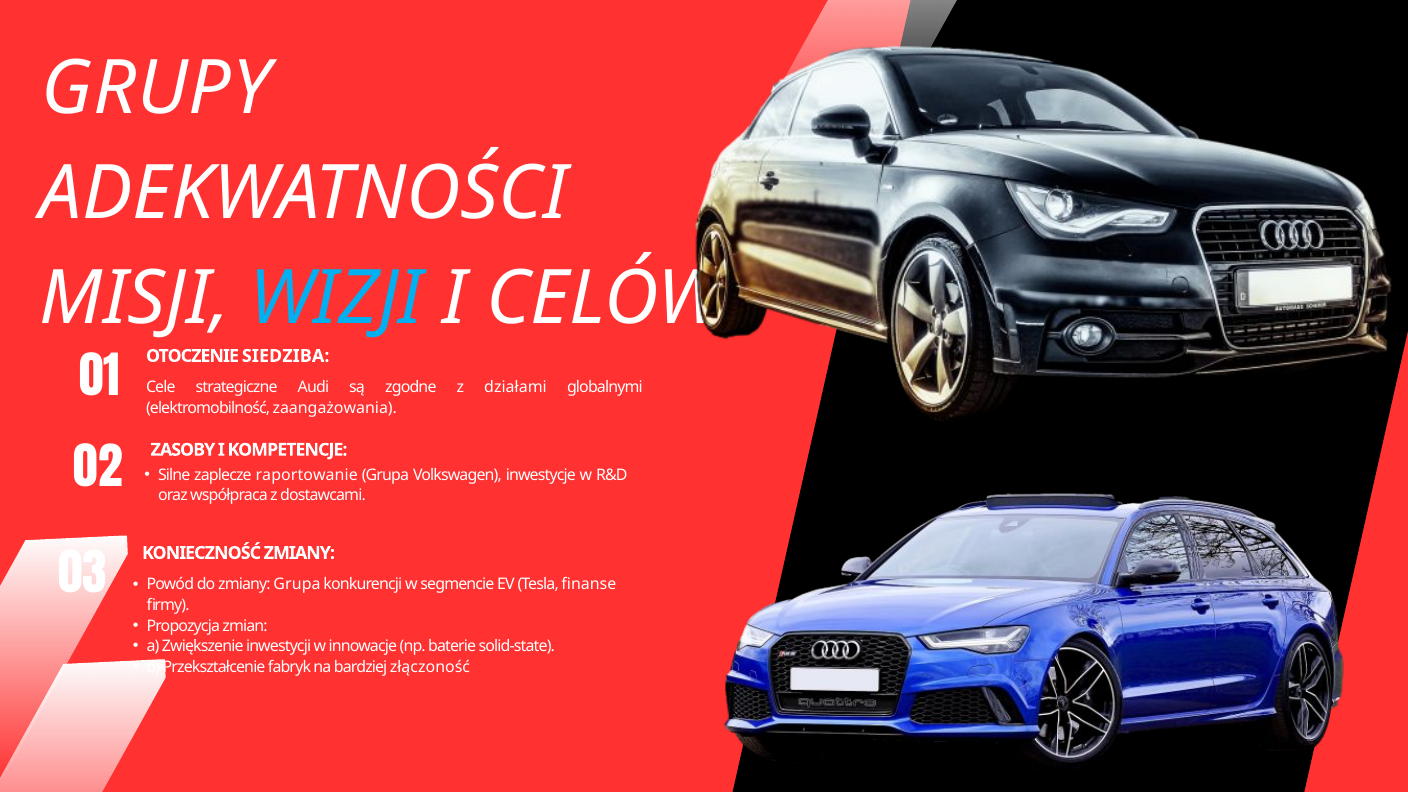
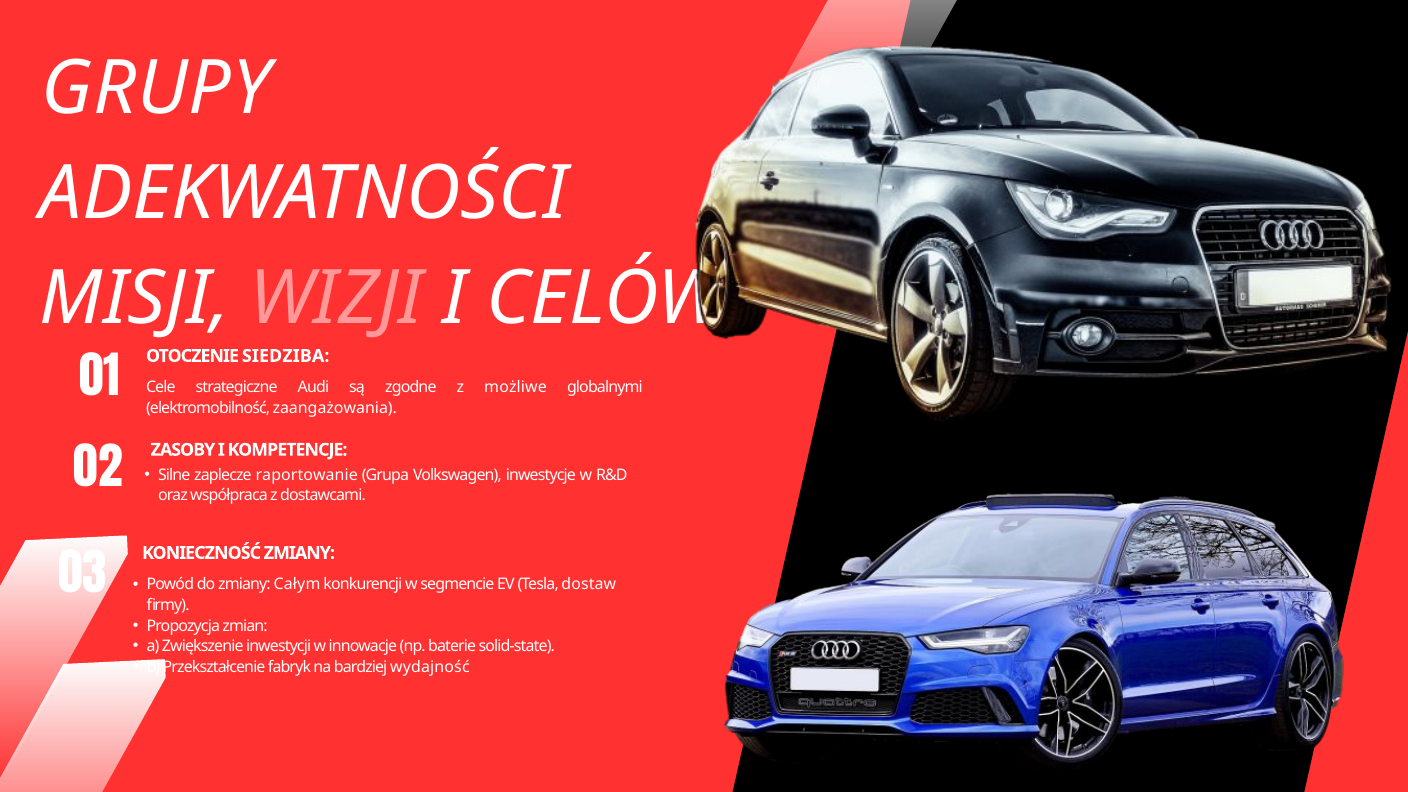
WIZJI colour: light blue -> pink (336, 299)
działami: działami -> możliwe (515, 387)
zmiany Grupa: Grupa -> Całym (297, 585)
finanse: finanse -> dostaw (589, 585)
złączoność: złączoność -> wydajność (430, 667)
